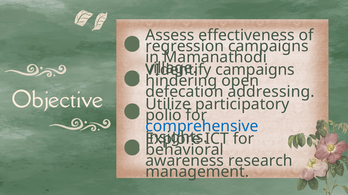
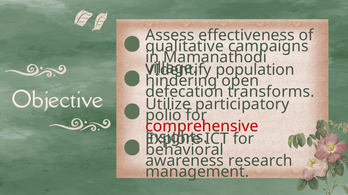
regression: regression -> qualitative (185, 46)
campaigns: campaigns -> population (255, 70)
addressing: addressing -> transforms (271, 92)
comprehensive colour: blue -> red (202, 127)
